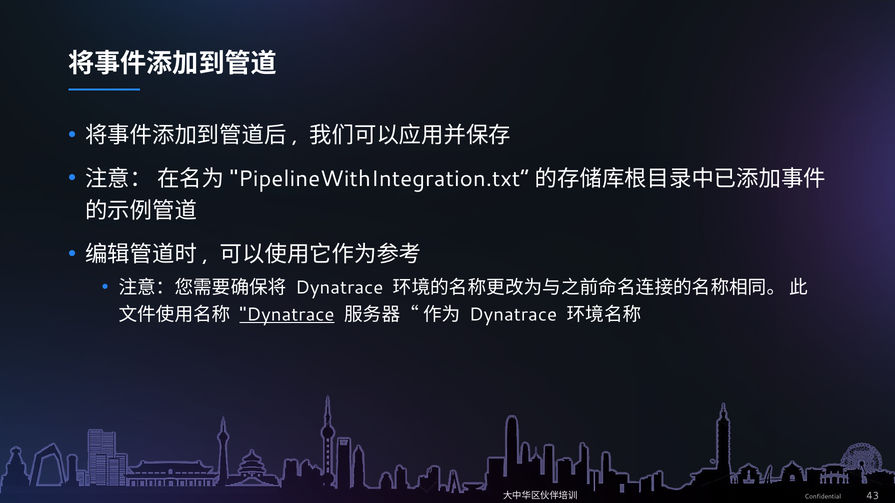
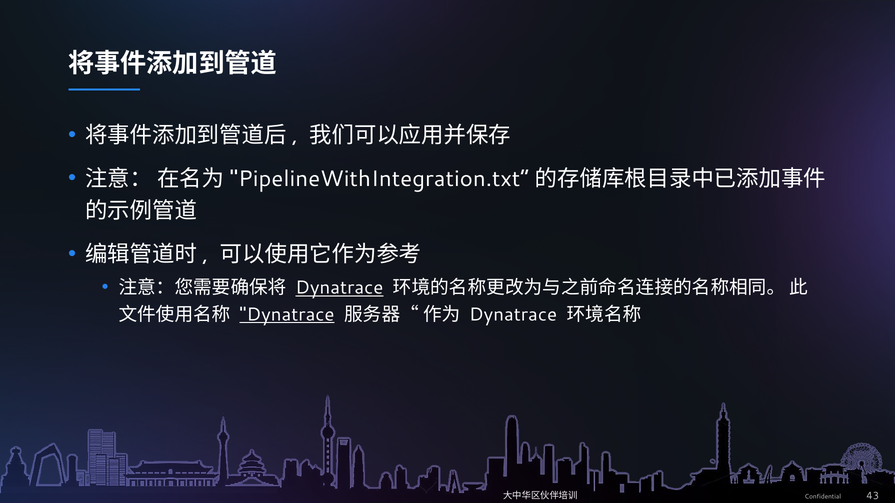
Dynatrace underline: none -> present (339, 288)
